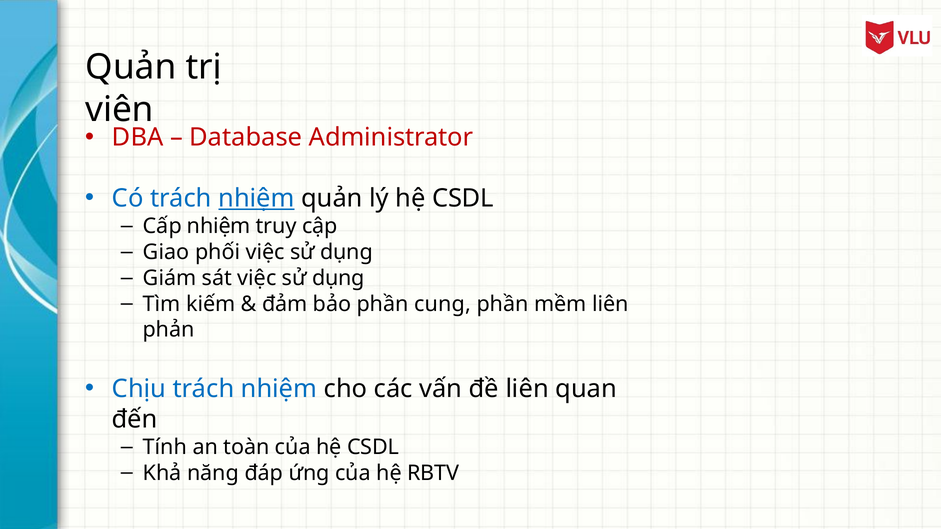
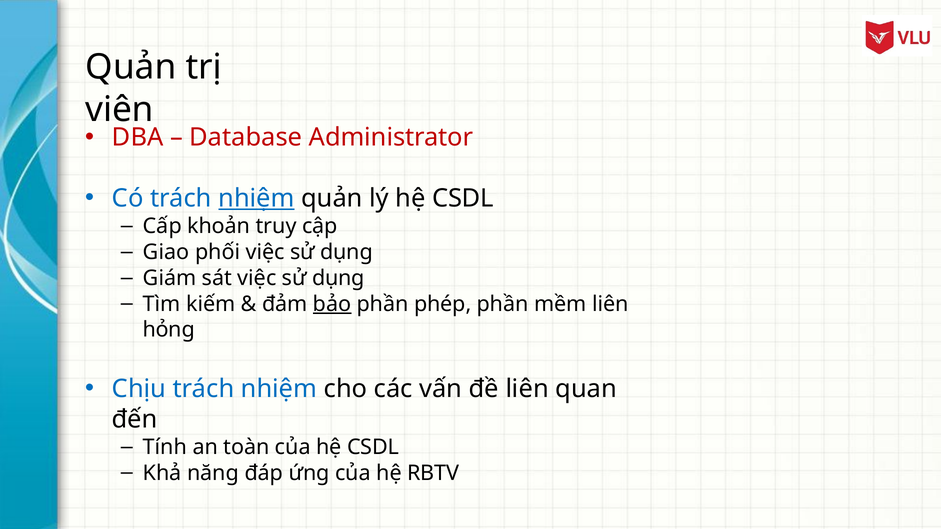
Cấp nhiệm: nhiệm -> khoản (219, 227)
bảo underline: none -> present (332, 304)
cung: cung -> phép (443, 304)
phản: phản -> hỏng (169, 330)
